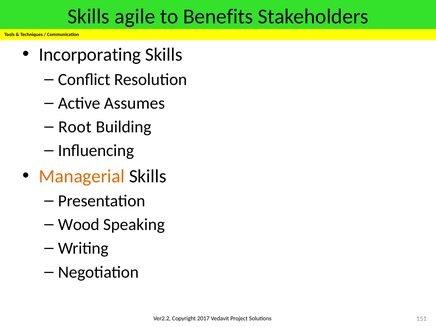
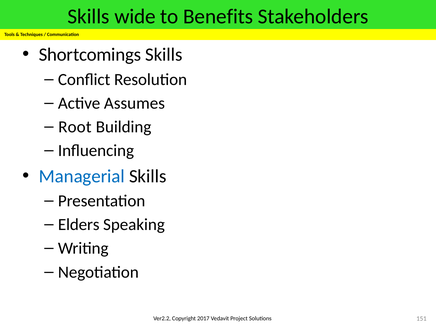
agile: agile -> wide (135, 16)
Incorporating: Incorporating -> Shortcomings (90, 55)
Managerial colour: orange -> blue (82, 176)
Wood: Wood -> Elders (79, 225)
